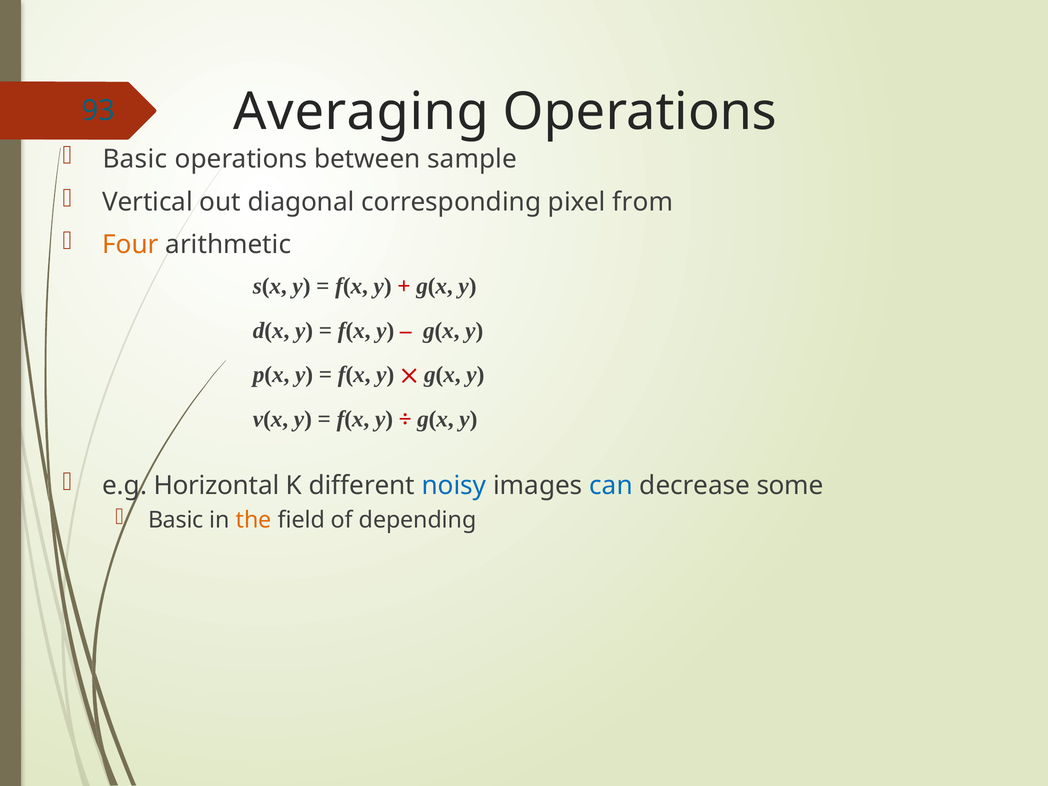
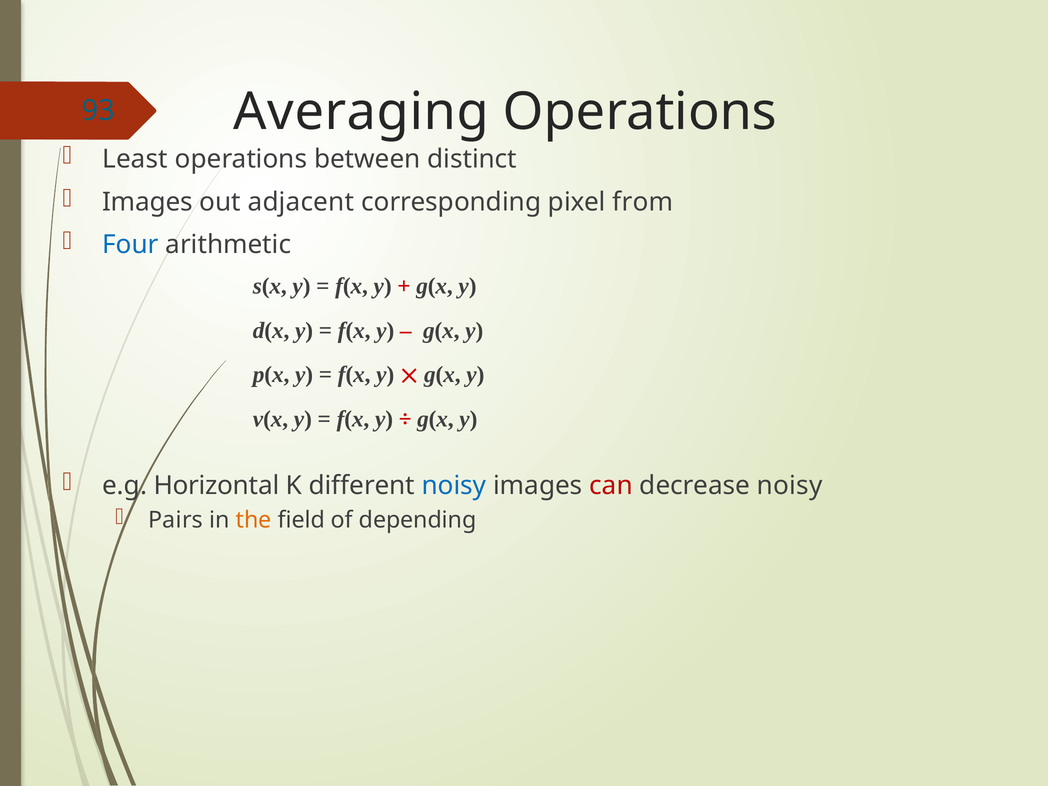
Basic: Basic -> Least (135, 159)
sample: sample -> distinct (472, 159)
Vertical: Vertical -> Images (148, 202)
diagonal: diagonal -> adjacent (301, 202)
Four colour: orange -> blue (130, 245)
can colour: blue -> red (611, 485)
decrease some: some -> noisy (790, 485)
Basic: Basic -> Pairs (176, 520)
